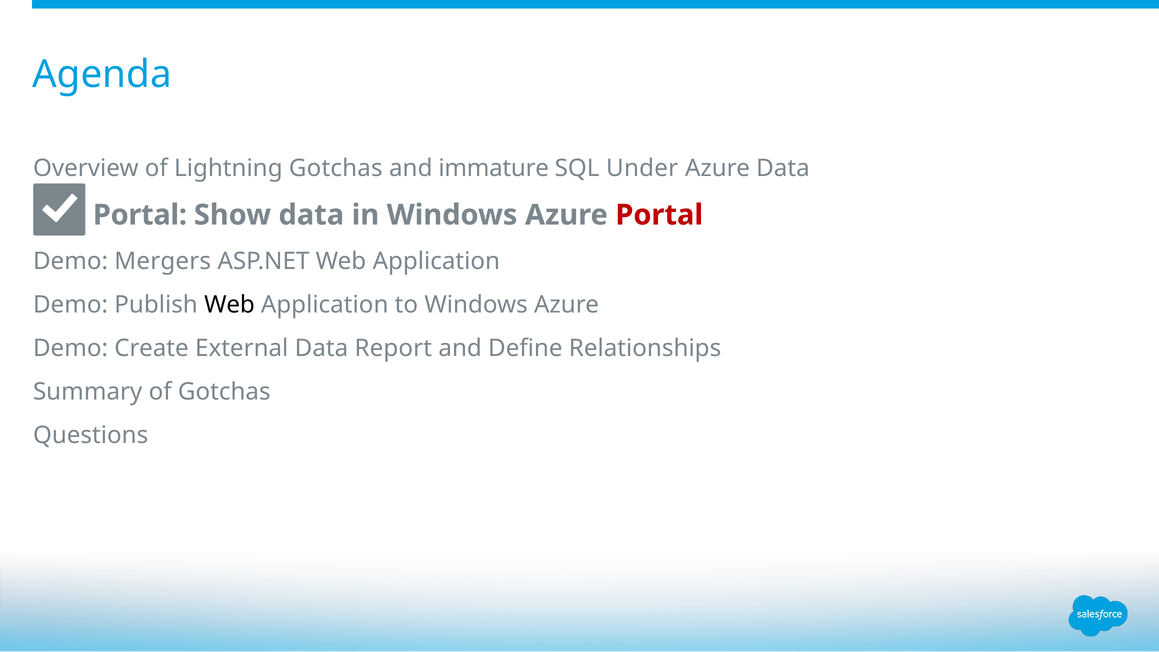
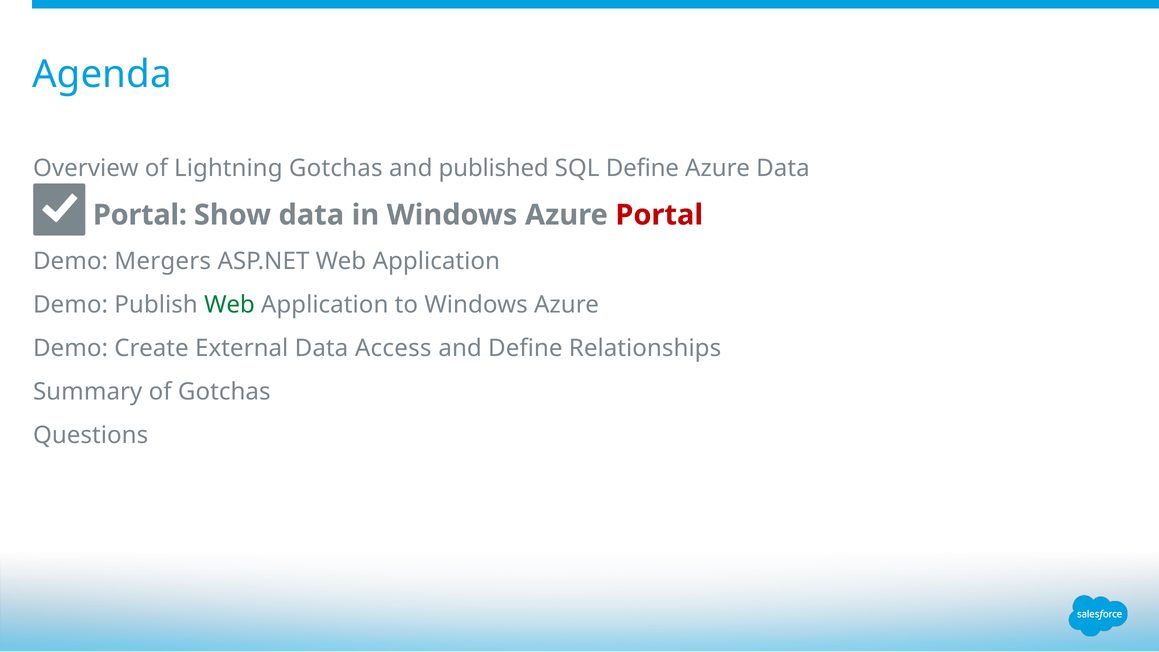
immature: immature -> published (494, 168)
SQL Under: Under -> Define (642, 168)
Web colour: black -> green (229, 305)
Report: Report -> Access (393, 348)
